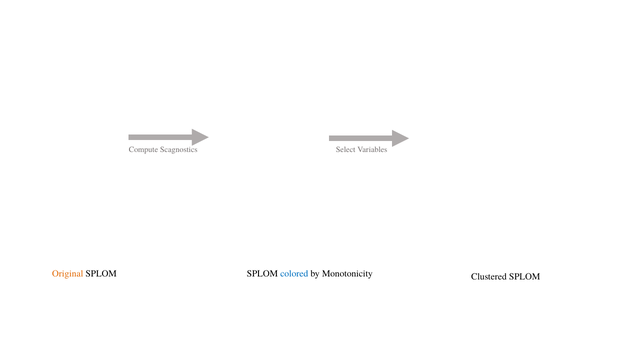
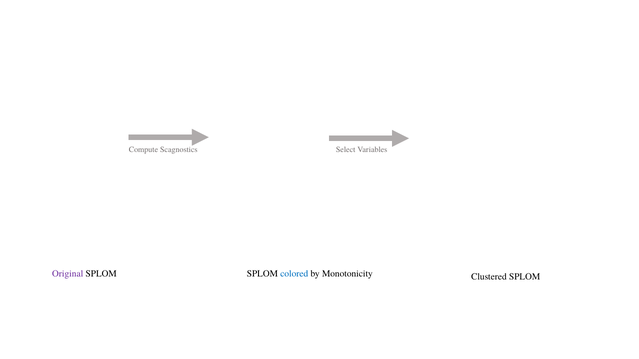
Original colour: orange -> purple (68, 274)
